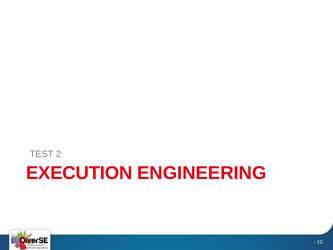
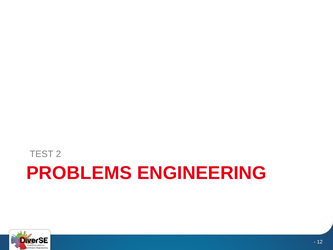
EXECUTION: EXECUTION -> PROBLEMS (79, 173)
